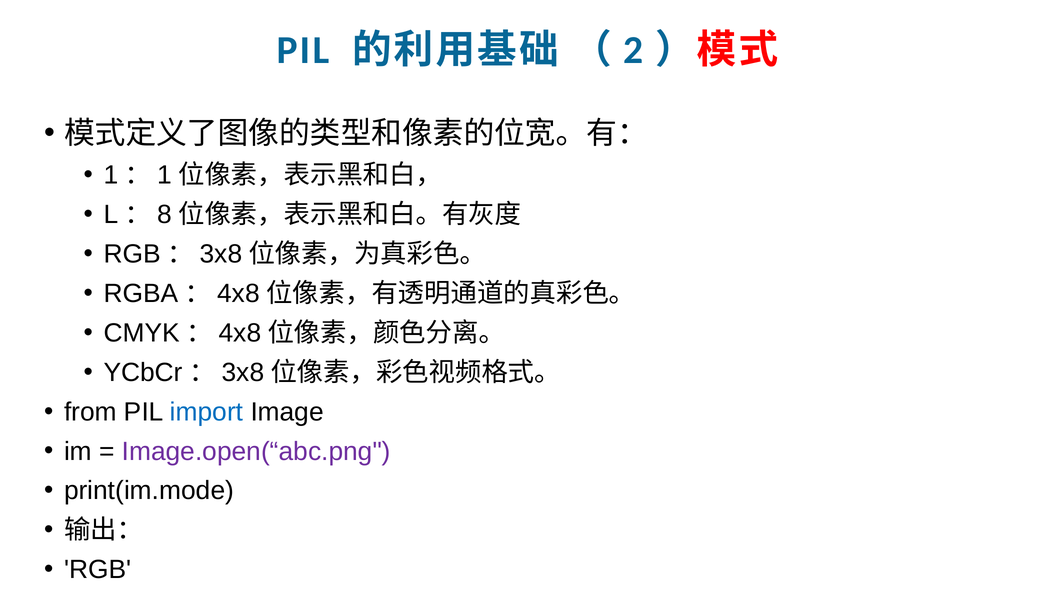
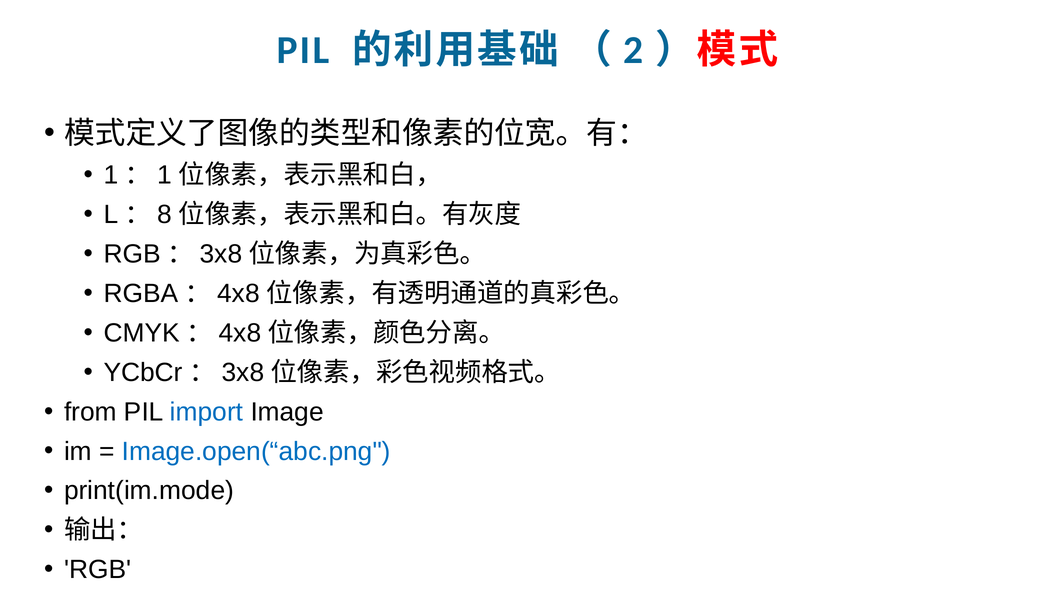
Image.open(“abc.png colour: purple -> blue (256, 452)
